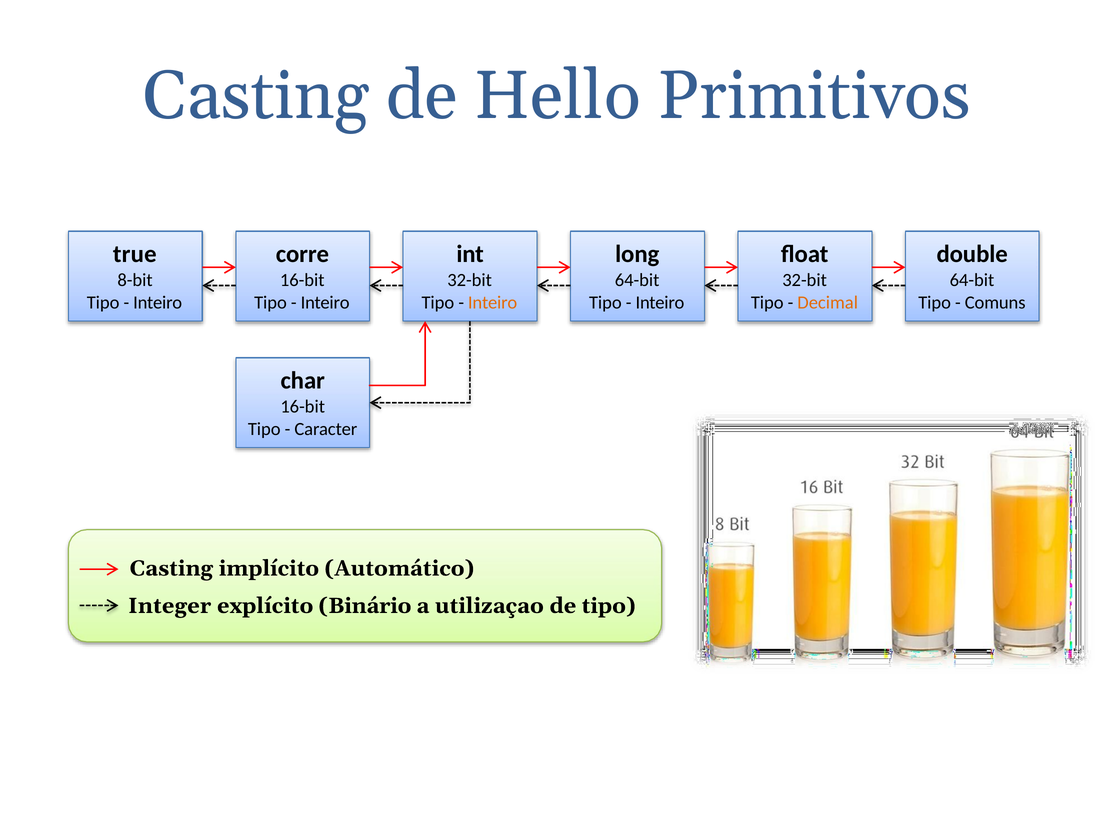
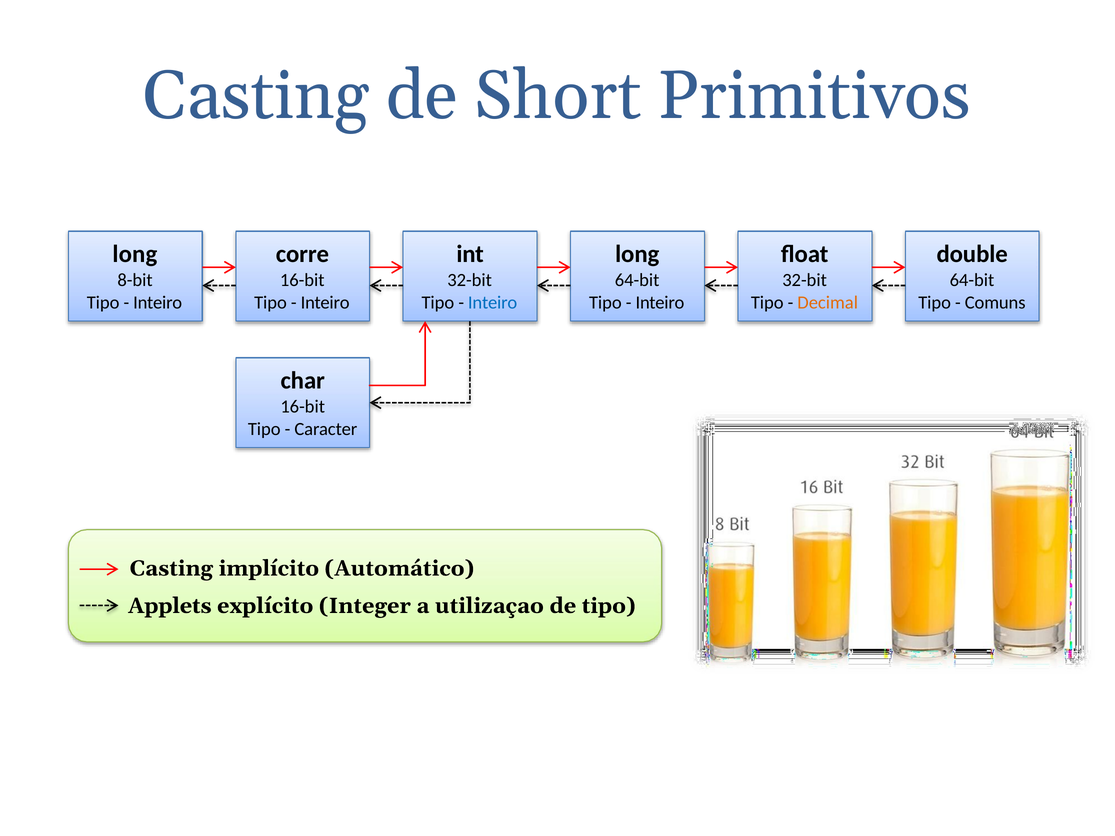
Hello: Hello -> Short (558, 96)
true: true -> long (135, 254)
Inteiro colour: orange -> blue (493, 303)
Integer: Integer -> Applets (170, 606)
Binário: Binário -> Integer (365, 606)
